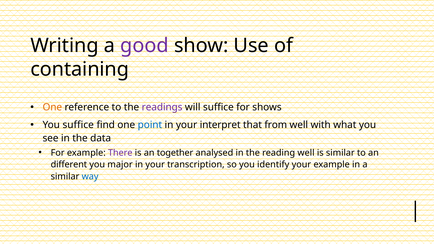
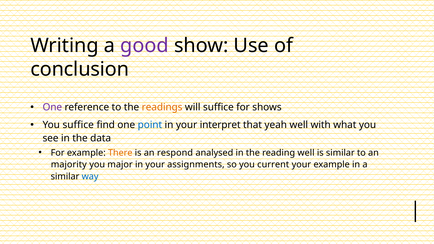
containing: containing -> conclusion (80, 69)
One colour: orange -> purple (52, 107)
readings colour: purple -> orange (162, 107)
from: from -> yeah (276, 125)
There colour: purple -> orange (120, 153)
together: together -> respond (175, 153)
different: different -> majority (69, 165)
transcription: transcription -> assignments (196, 165)
identify: identify -> current (273, 165)
